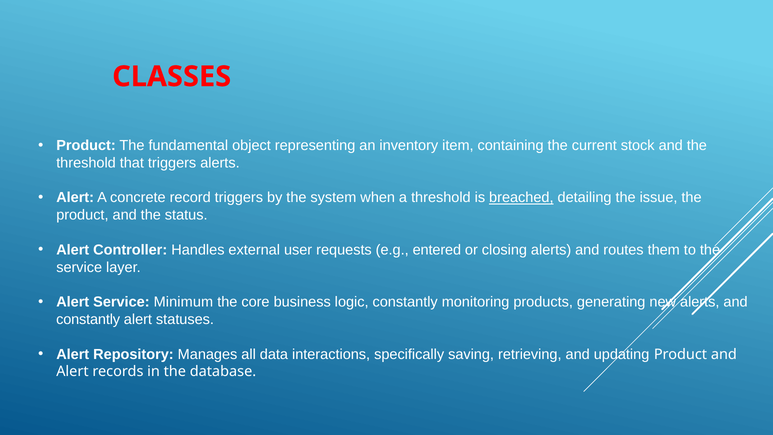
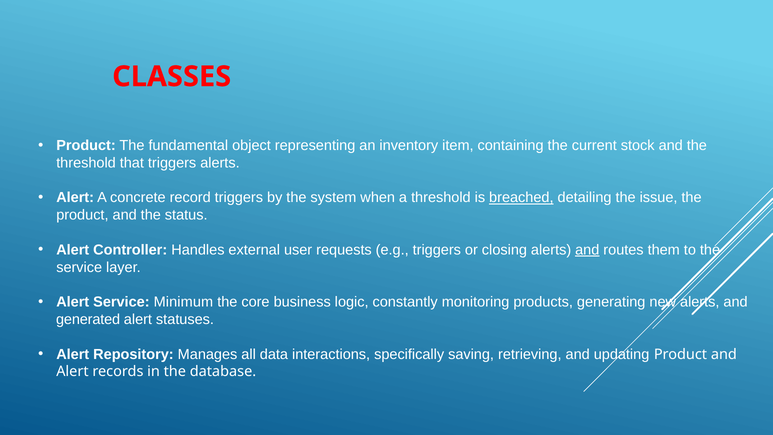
e.g entered: entered -> triggers (437, 250)
and underline: none -> present (587, 250)
constantly: constantly -> generated (88, 319)
